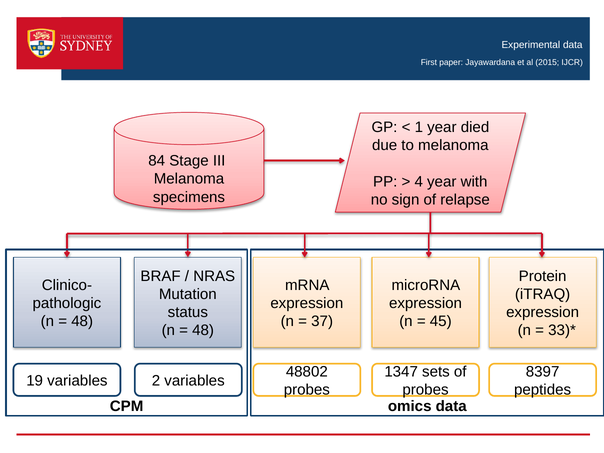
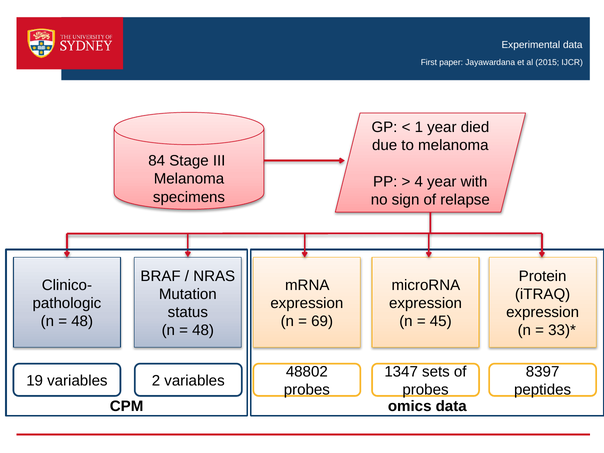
37: 37 -> 69 (322, 321)
